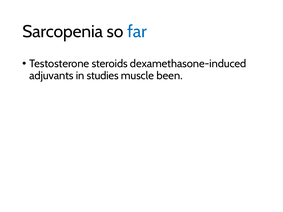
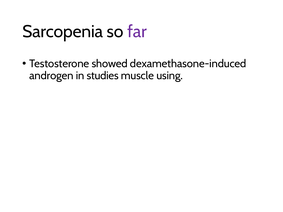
far colour: blue -> purple (137, 32)
steroids: steroids -> showed (110, 64)
adjuvants: adjuvants -> androgen (51, 76)
been: been -> using (170, 76)
